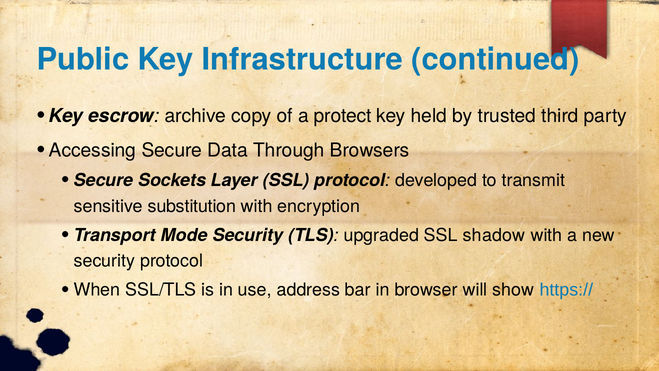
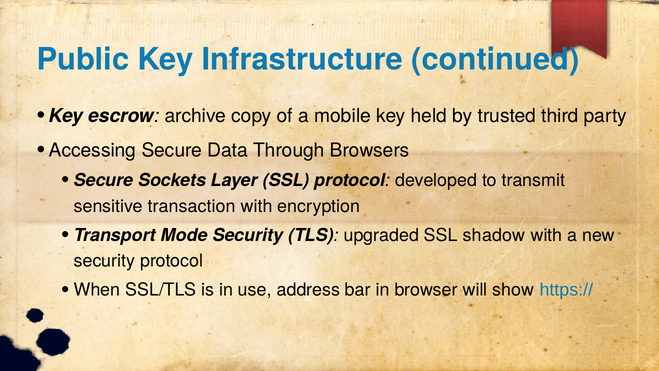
protect: protect -> mobile (343, 116)
substitution: substitution -> transaction (192, 206)
